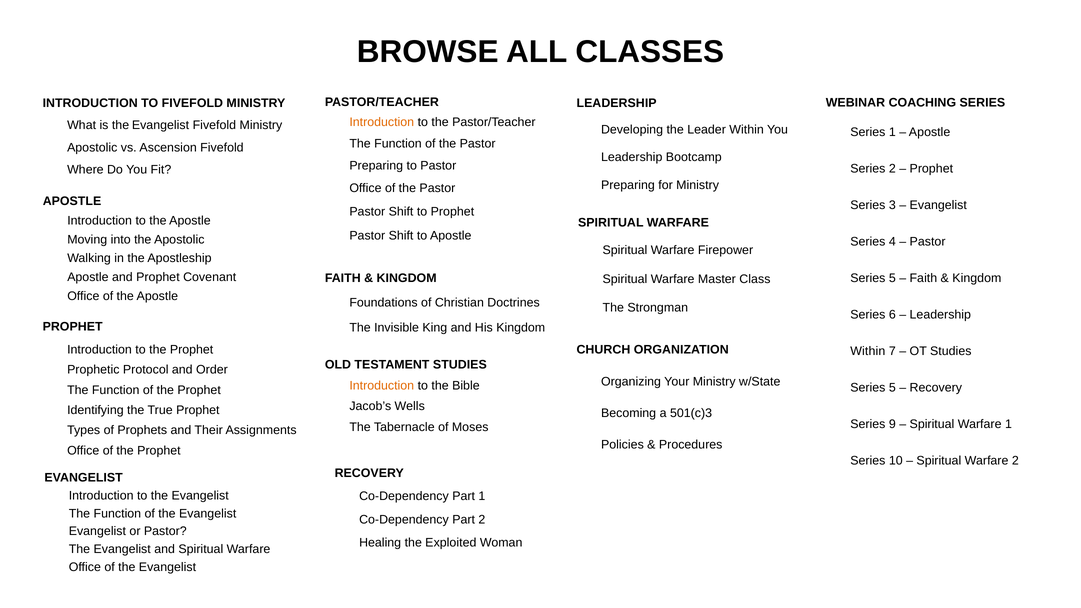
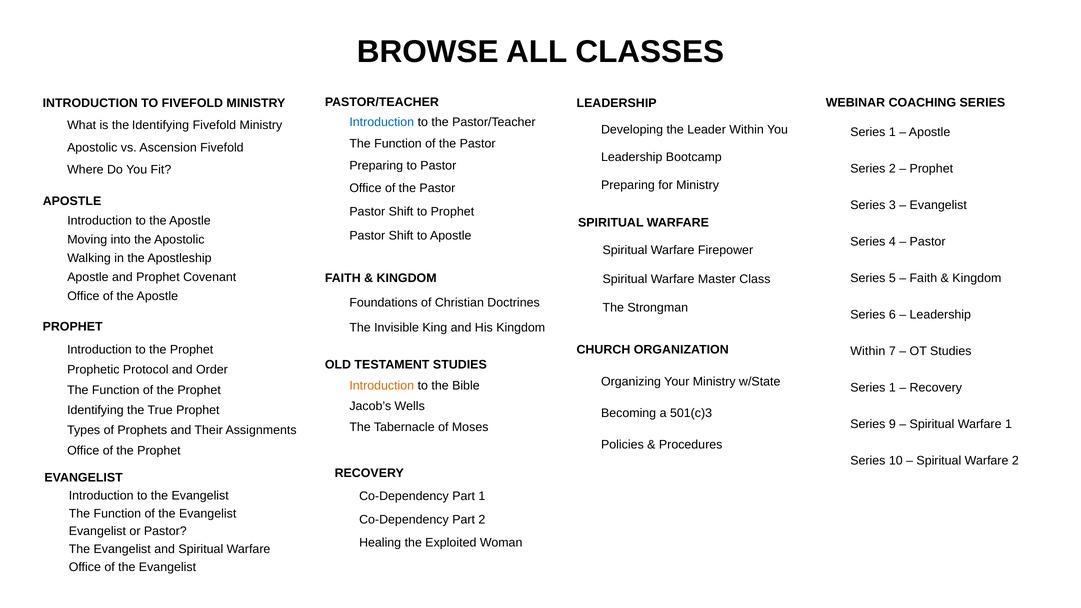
Introduction colour: orange -> blue (382, 122)
is the Evangelist: Evangelist -> Identifying (160, 125)
5: 5 -> 1 (892, 388)
